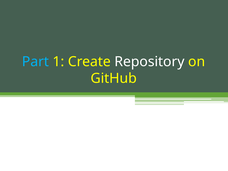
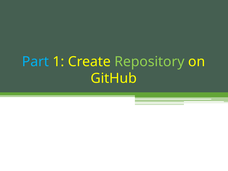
Repository colour: white -> light green (149, 62)
